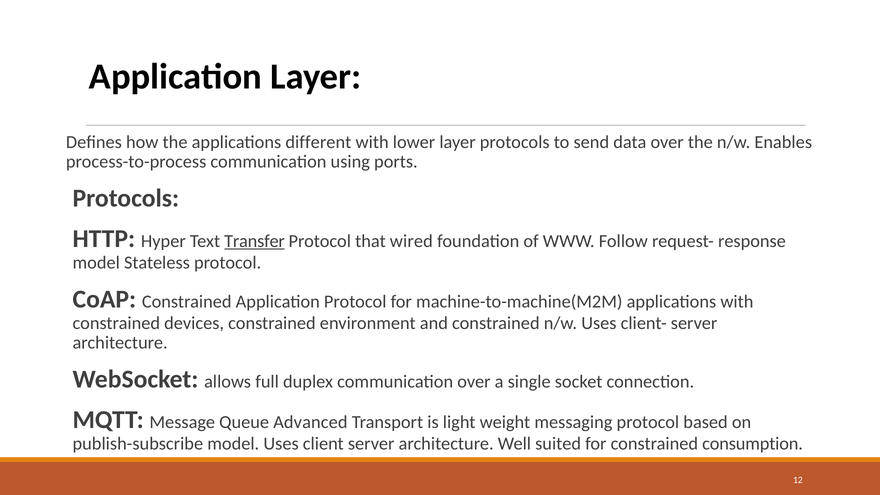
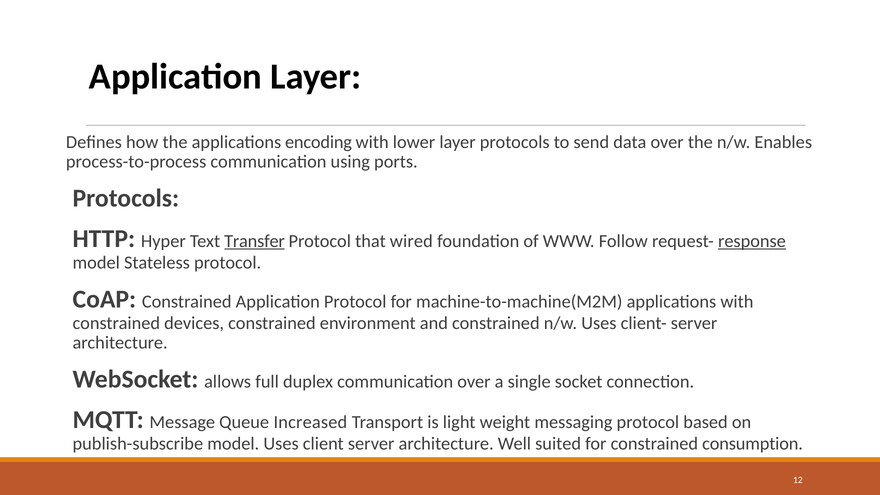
different: different -> encoding (319, 142)
response underline: none -> present (752, 241)
Advanced: Advanced -> Increased (310, 422)
